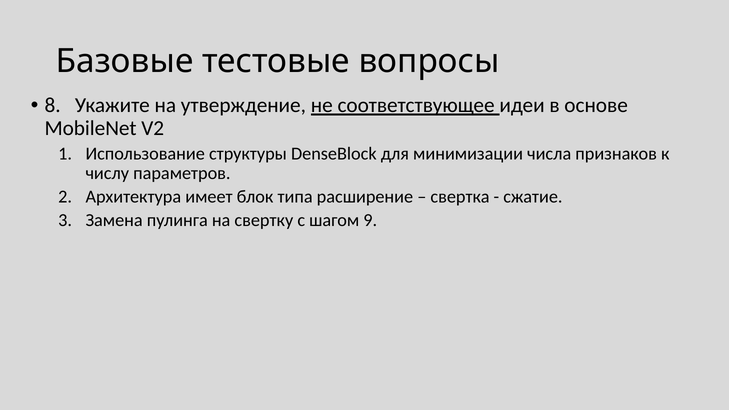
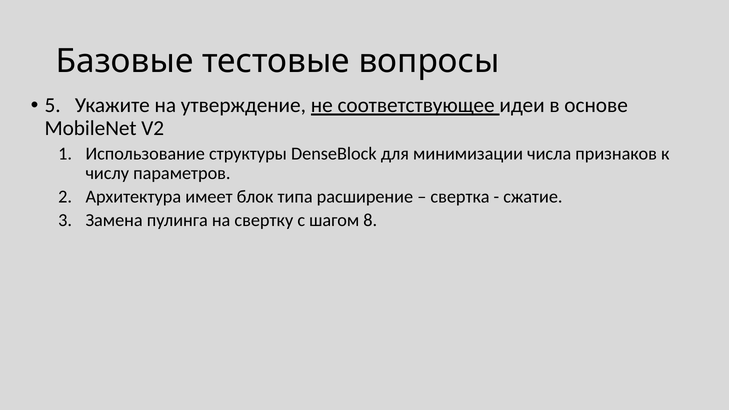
8: 8 -> 5 (53, 105)
9: 9 -> 8 (370, 220)
